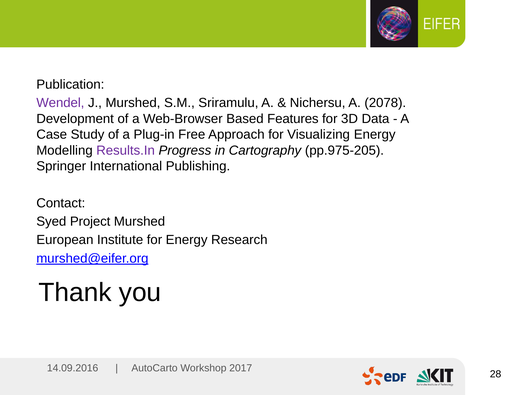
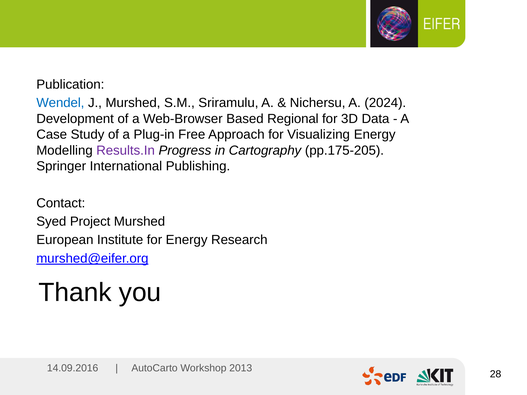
Wendel colour: purple -> blue (60, 103)
2078: 2078 -> 2024 (385, 103)
Features: Features -> Regional (293, 119)
pp.975-205: pp.975-205 -> pp.175-205 (344, 150)
2017: 2017 -> 2013 (241, 368)
